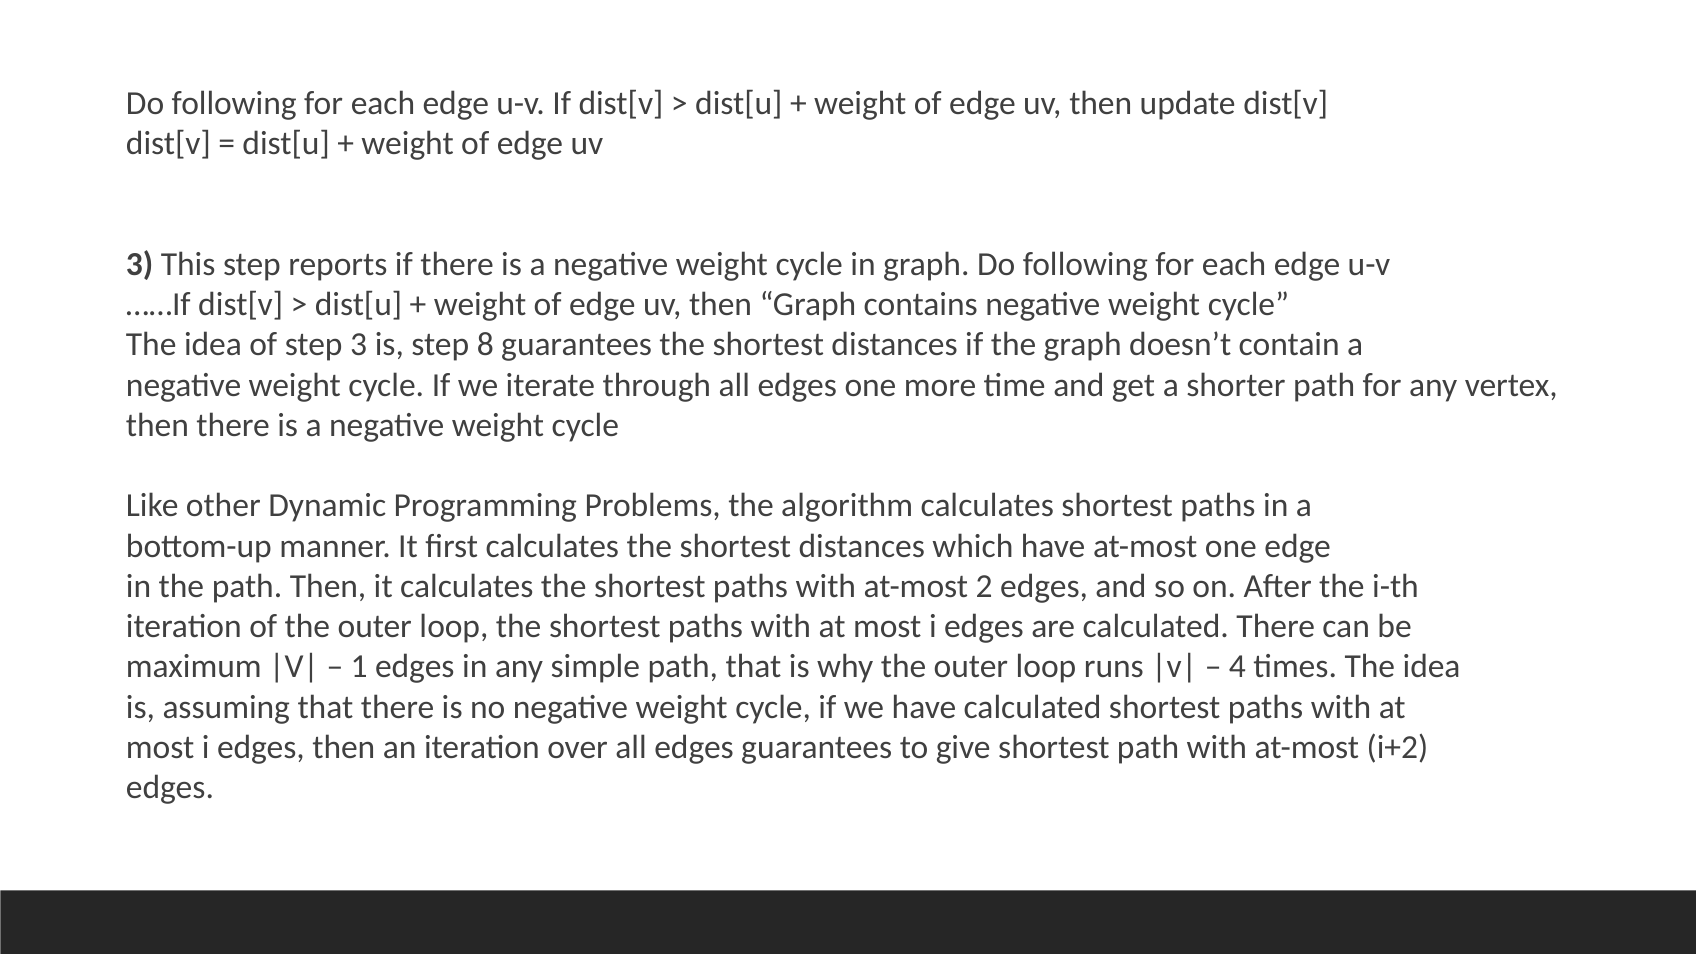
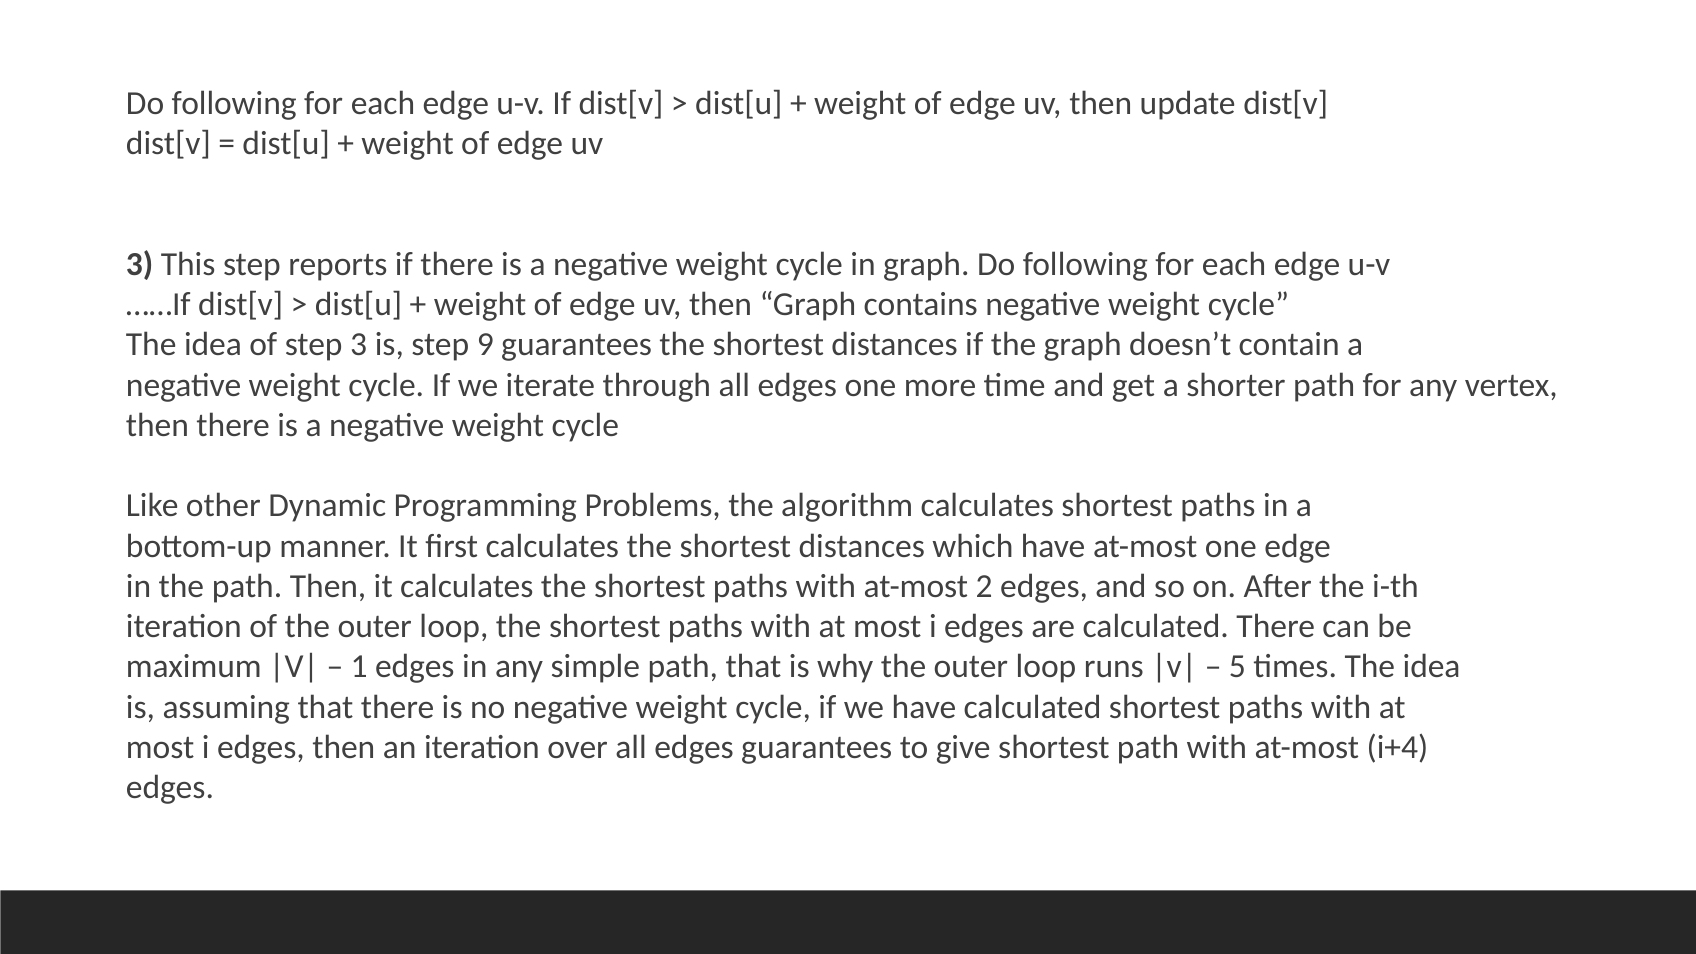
8: 8 -> 9 (485, 345)
4: 4 -> 5 (1237, 667)
i+2: i+2 -> i+4 (1397, 747)
